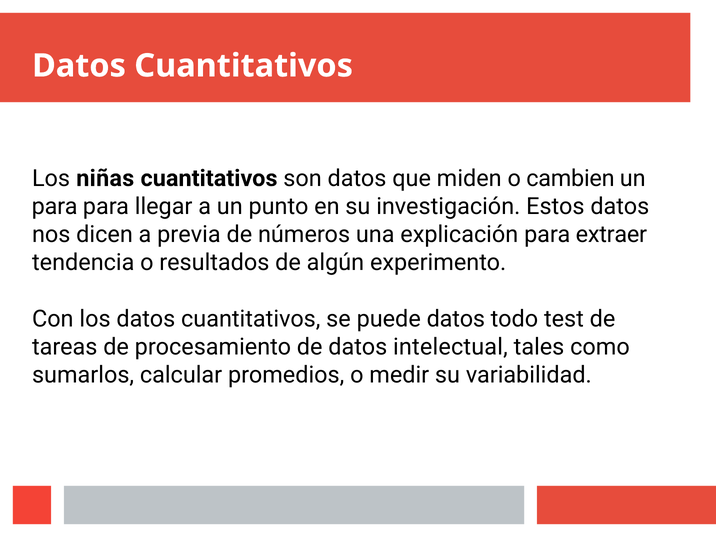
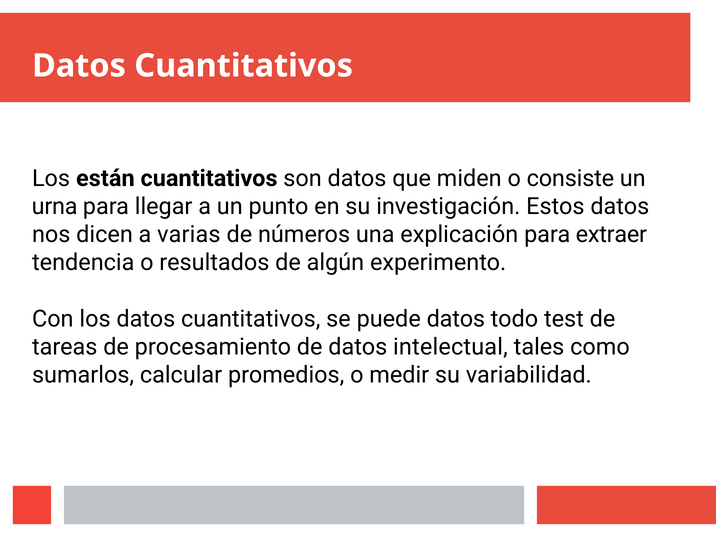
niñas: niñas -> están (105, 178)
cambien: cambien -> consiste (570, 178)
para: para -> urna (55, 206)
previa: previa -> varias (189, 235)
